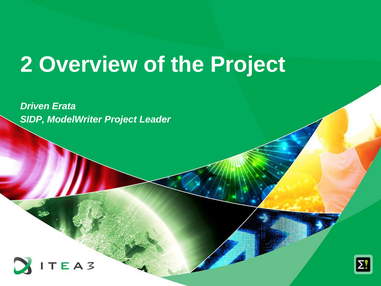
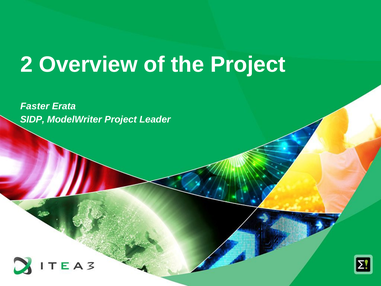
Driven: Driven -> Faster (35, 106)
